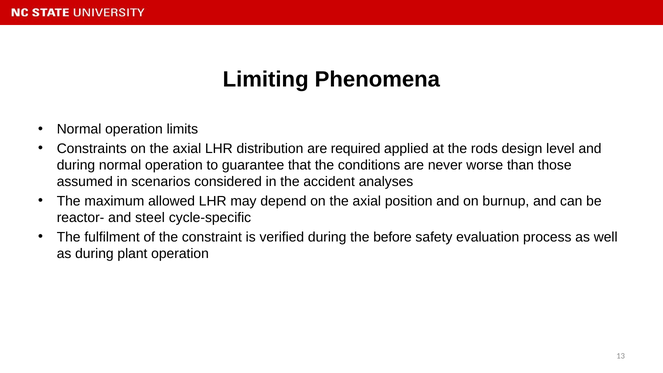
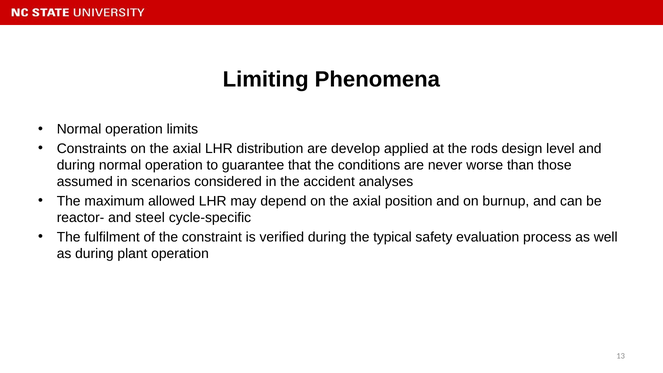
required: required -> develop (356, 149)
before: before -> typical (393, 237)
